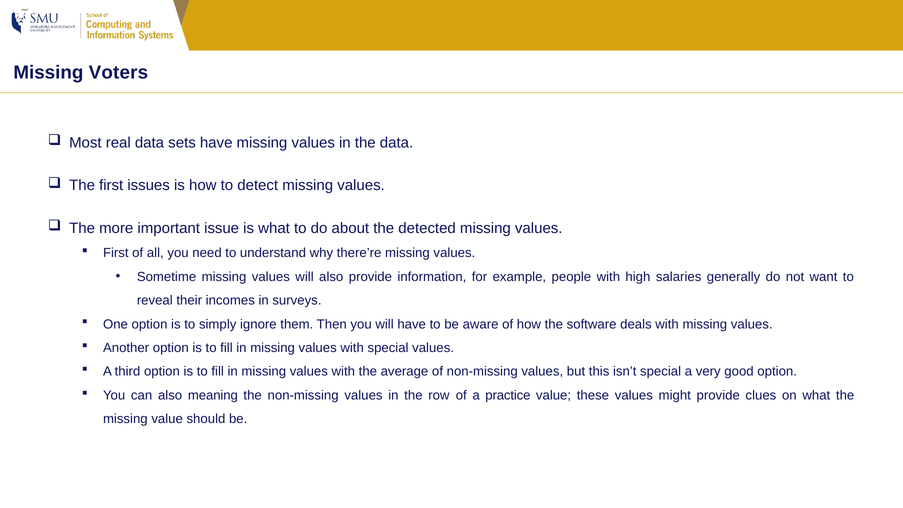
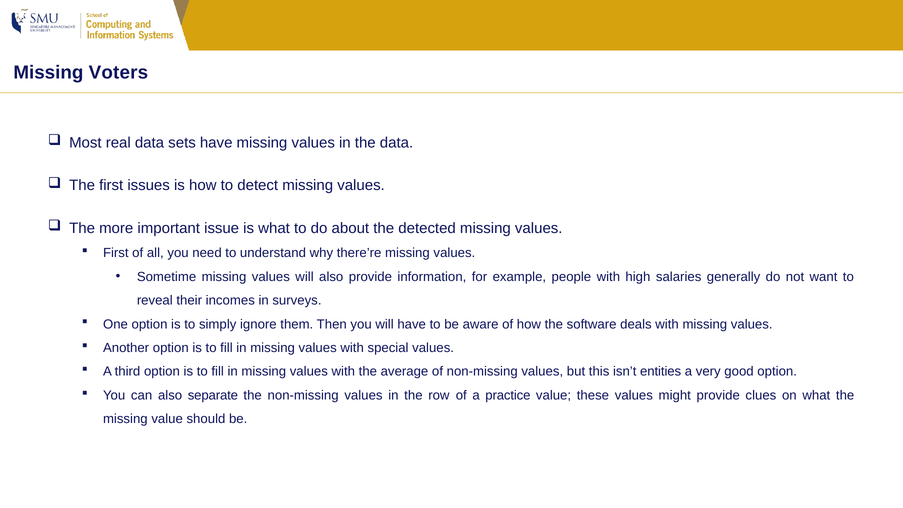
isn’t special: special -> entities (661, 372)
meaning: meaning -> separate (213, 395)
